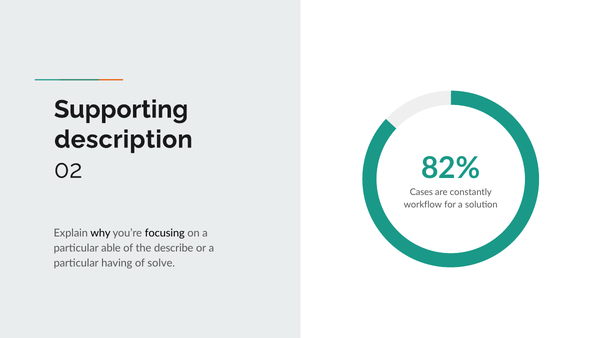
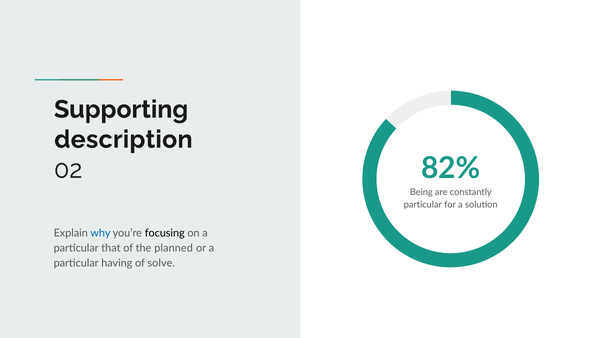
Cases: Cases -> Being (421, 192)
workflow: workflow -> particular (423, 205)
why colour: black -> blue (100, 233)
able: able -> that (111, 248)
describe: describe -> planned (174, 248)
